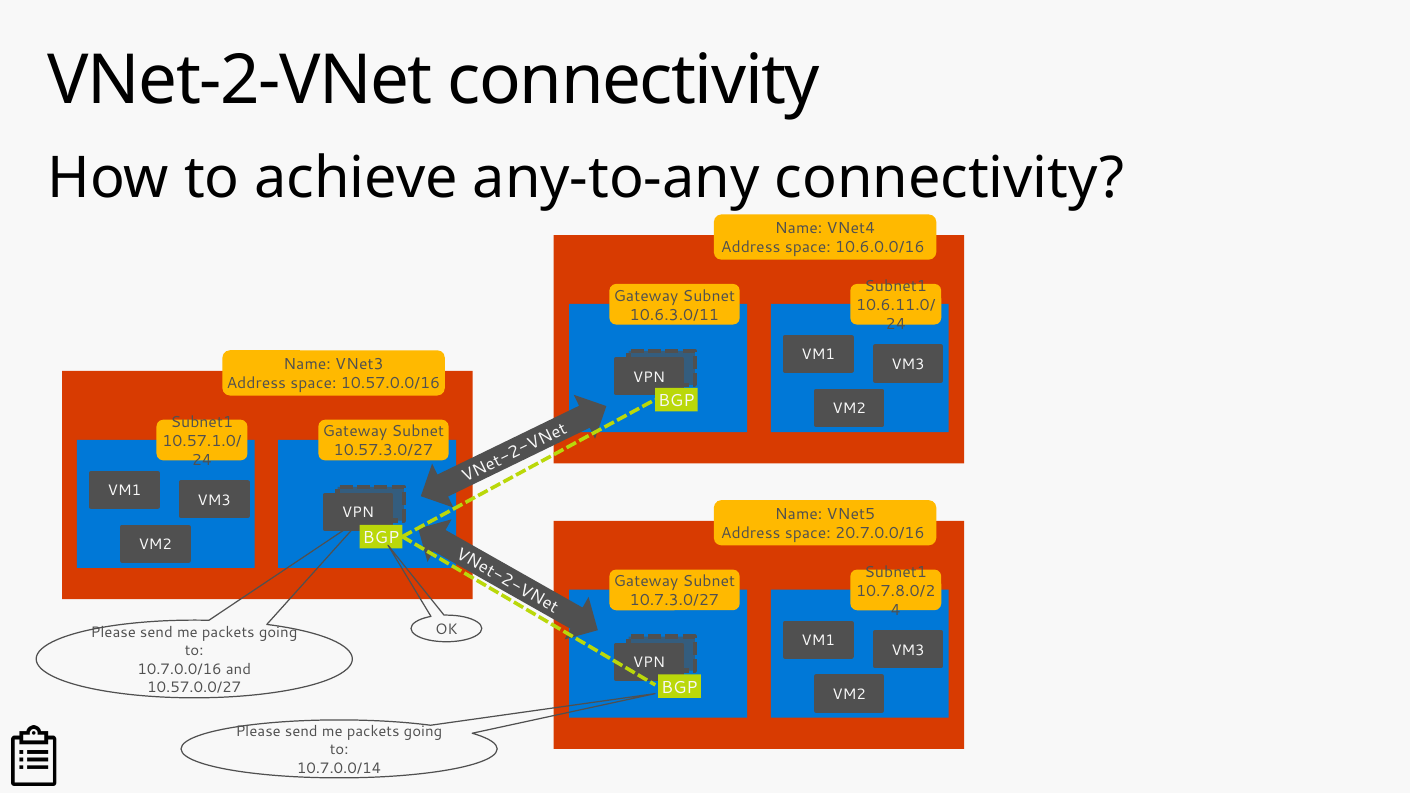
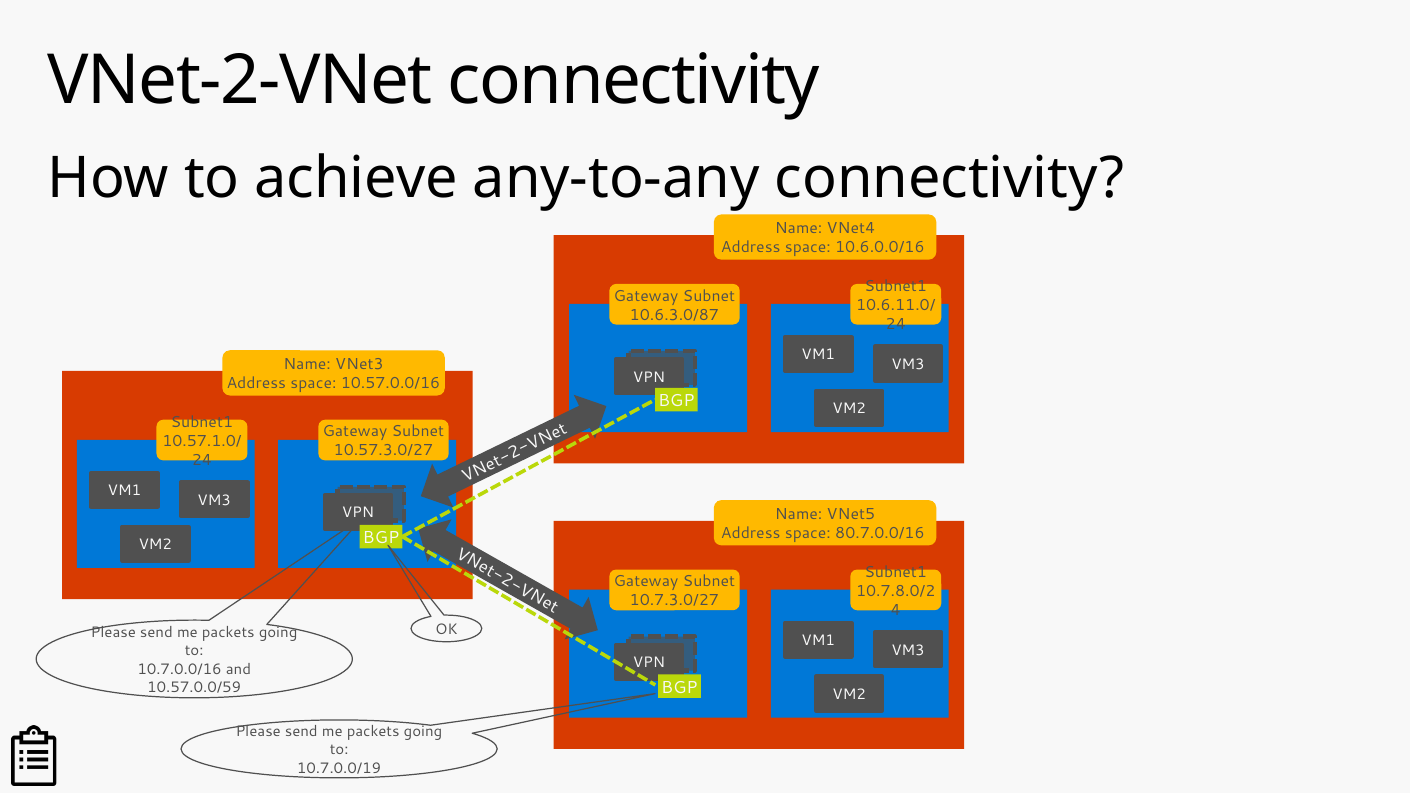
10.6.3.0/11: 10.6.3.0/11 -> 10.6.3.0/87 (674, 315)
20.7.0.0/16: 20.7.0.0/16 -> 80.7.0.0/16 (880, 533)
10.57.0.0/27: 10.57.0.0/27 -> 10.57.0.0/59 (194, 687)
10.7.0.0/14: 10.7.0.0/14 -> 10.7.0.0/19 (339, 768)
